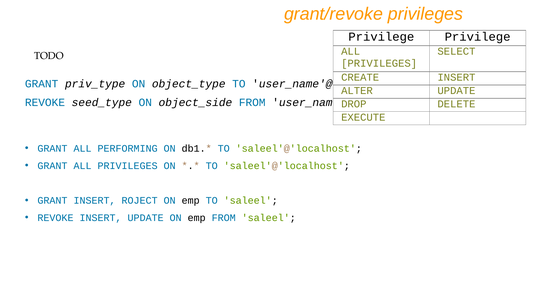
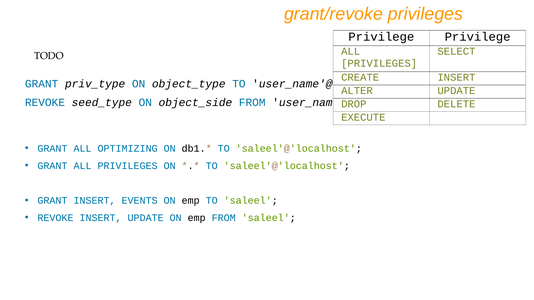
PERFORMING: PERFORMING -> OPTIMIZING (128, 149)
ROJECT: ROJECT -> EVENTS (140, 201)
